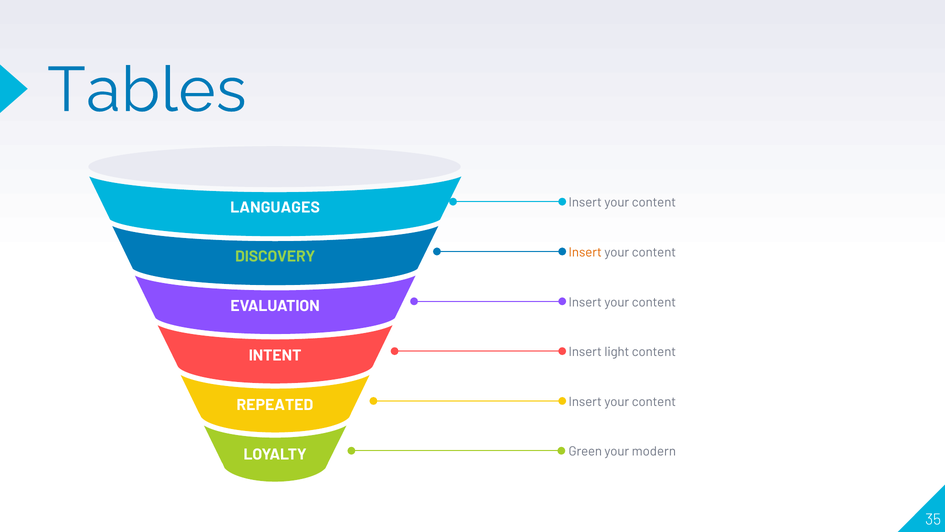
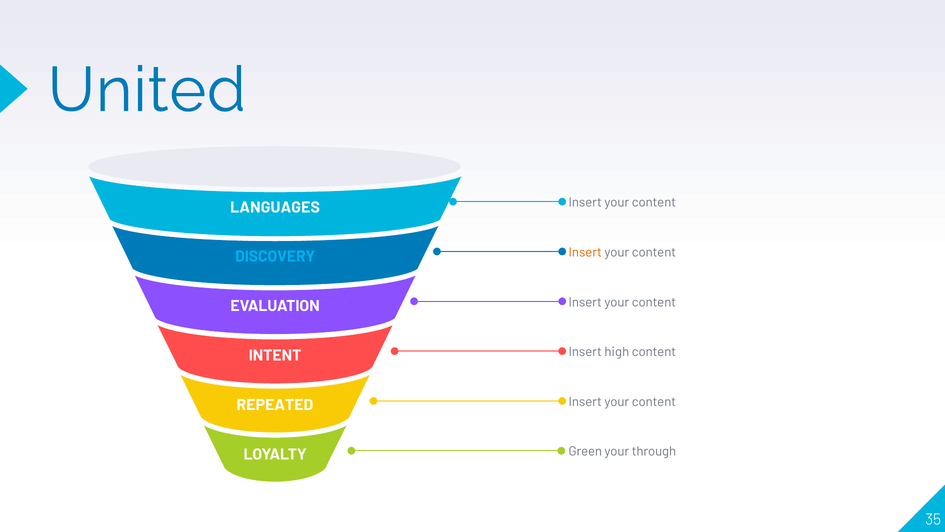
Tables: Tables -> United (147, 90)
DISCOVERY colour: light green -> light blue (275, 257)
light: light -> high (617, 352)
modern: modern -> through (654, 451)
